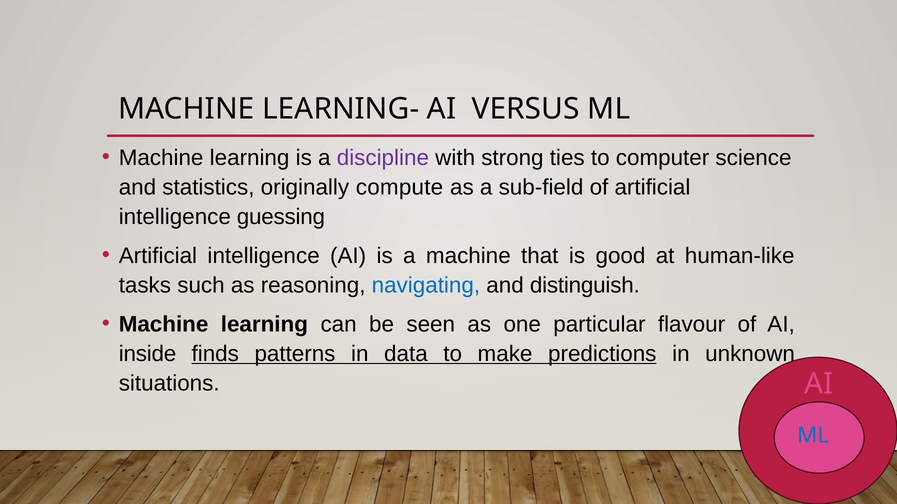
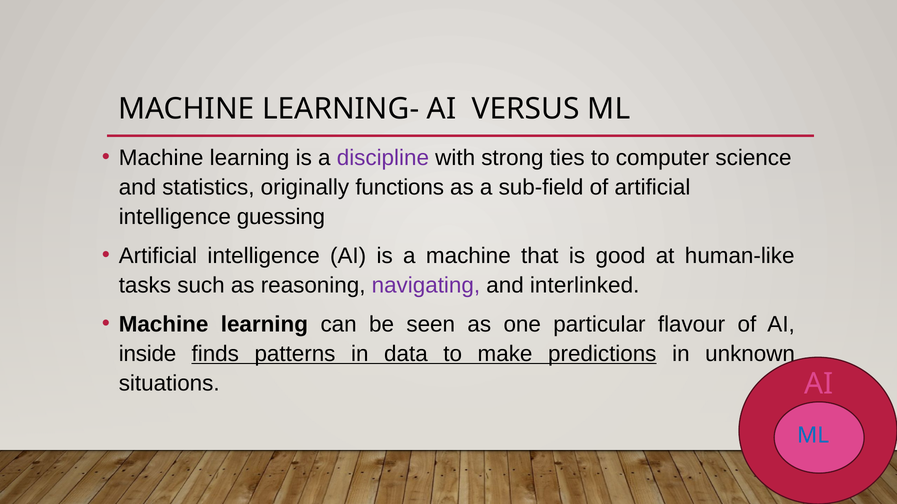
compute: compute -> functions (400, 187)
navigating colour: blue -> purple (426, 286)
distinguish: distinguish -> interlinked (585, 286)
